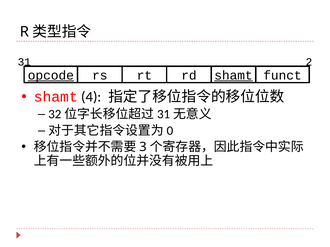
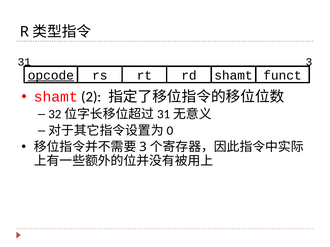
31 2: 2 -> 3 (309, 62)
shamt underline: present -> none (233, 75)
4: 4 -> 2 (91, 97)
